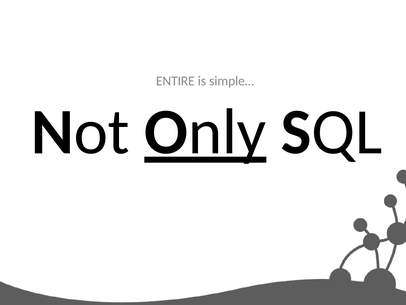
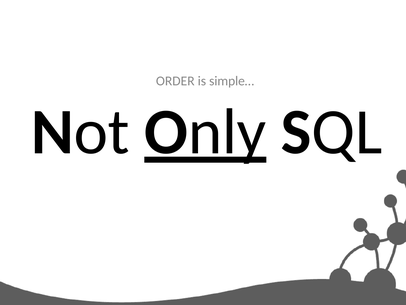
ENTIRE: ENTIRE -> ORDER (175, 81)
